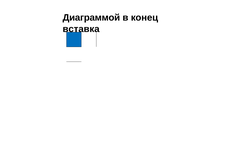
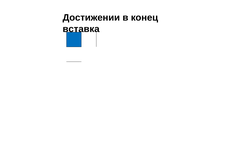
Диаграммой: Диаграммой -> Достижении (91, 18)
